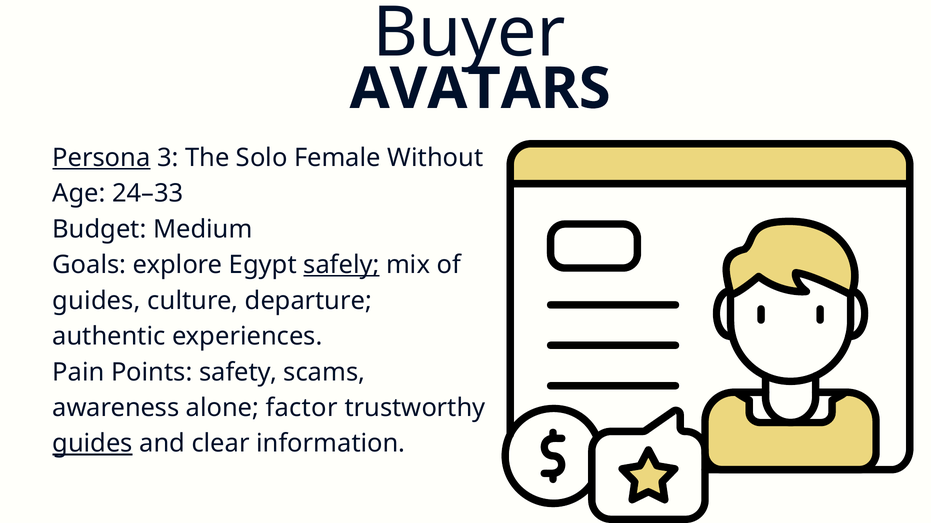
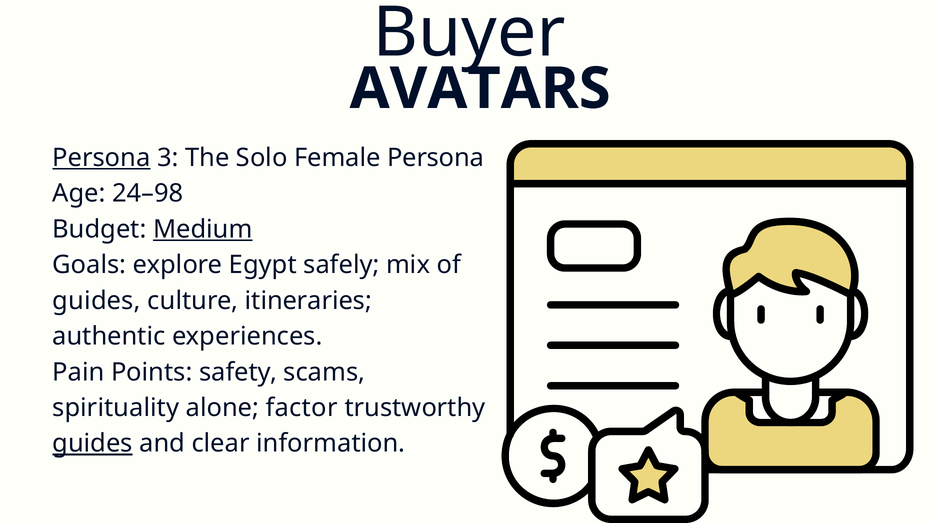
Female Without: Without -> Persona (436, 158)
24–33: 24–33 -> 24–98 (148, 194)
Medium underline: none -> present (203, 230)
safely underline: present -> none (341, 265)
departure: departure -> itineraries (308, 301)
awareness: awareness -> spirituality (116, 408)
